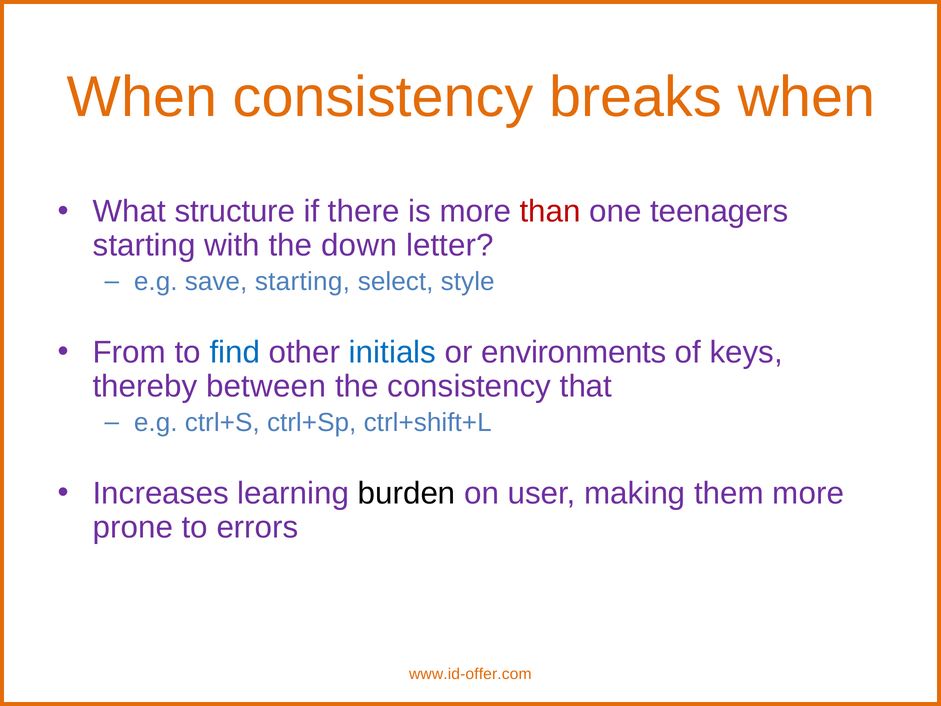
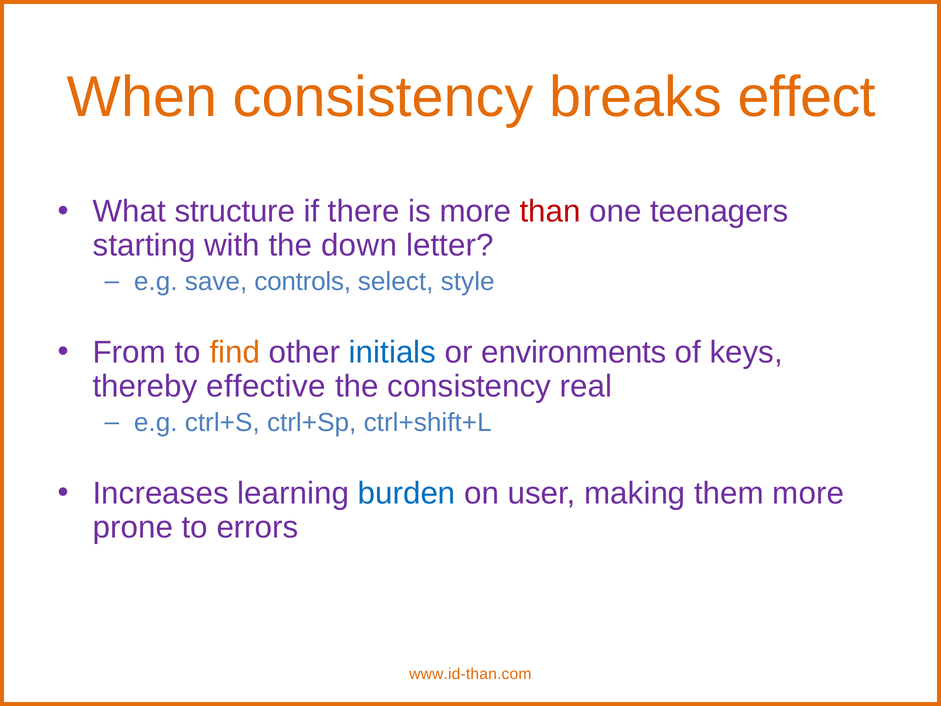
breaks when: when -> effect (807, 97)
save starting: starting -> controls (303, 281)
find colour: blue -> orange (235, 352)
between: between -> effective (266, 386)
that: that -> real (586, 386)
burden colour: black -> blue (407, 493)
www.id-offer.com: www.id-offer.com -> www.id-than.com (470, 674)
